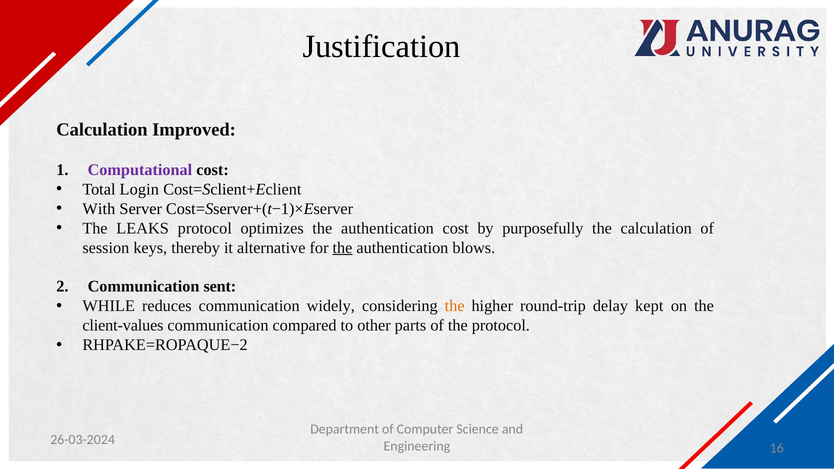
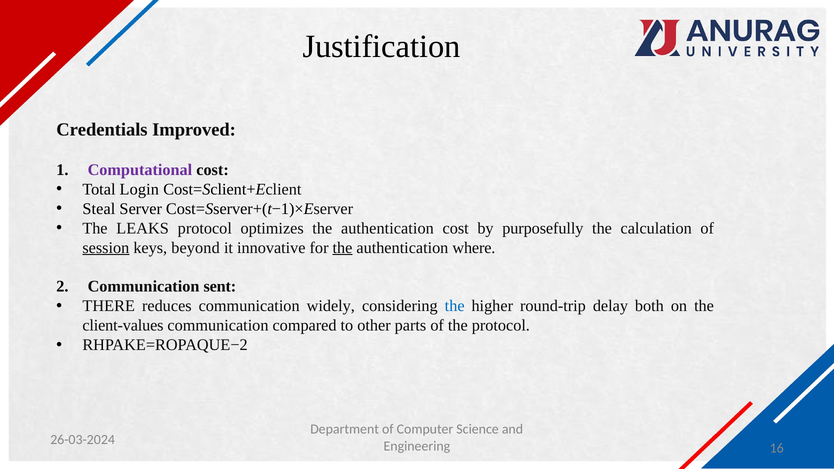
Calculation: Calculation -> Credentials (102, 130)
With: With -> Steal (99, 209)
session underline: none -> present (106, 248)
thereby: thereby -> beyond (195, 248)
alternative: alternative -> innovative (271, 248)
blows: blows -> where (474, 248)
WHILE: WHILE -> THERE (109, 306)
the colour: orange -> blue (455, 306)
kept: kept -> both (649, 306)
